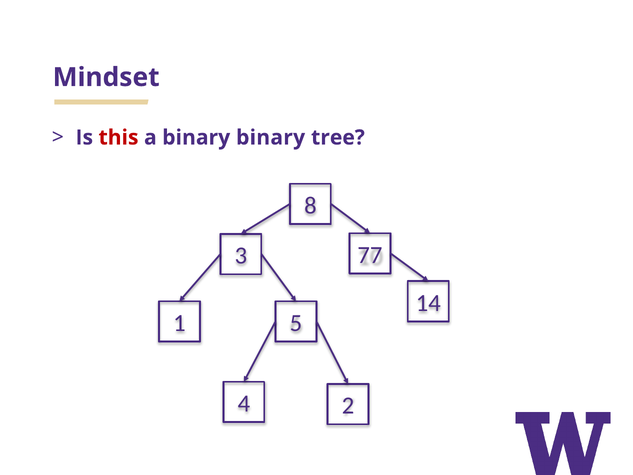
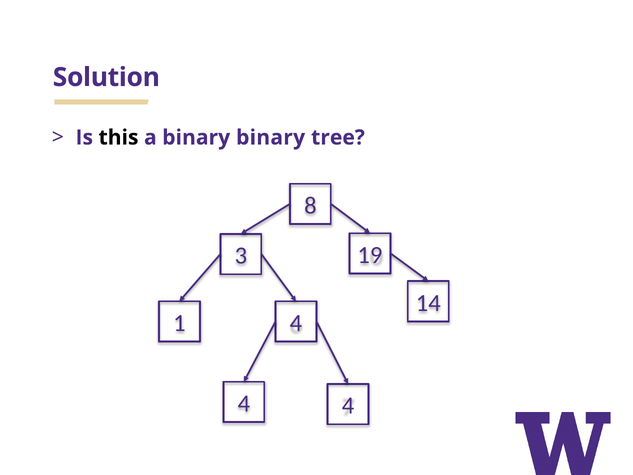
Mindset: Mindset -> Solution (106, 77)
this colour: red -> black (119, 137)
77: 77 -> 19 (370, 255)
1 5: 5 -> 4 (296, 323)
2: 2 -> 4 (348, 406)
